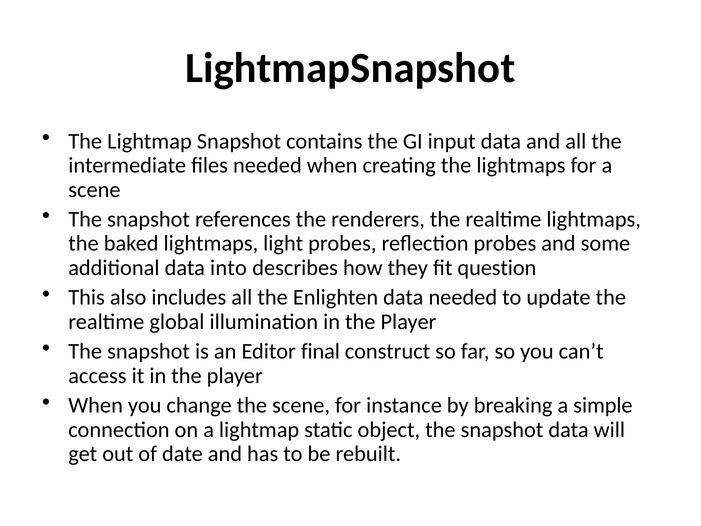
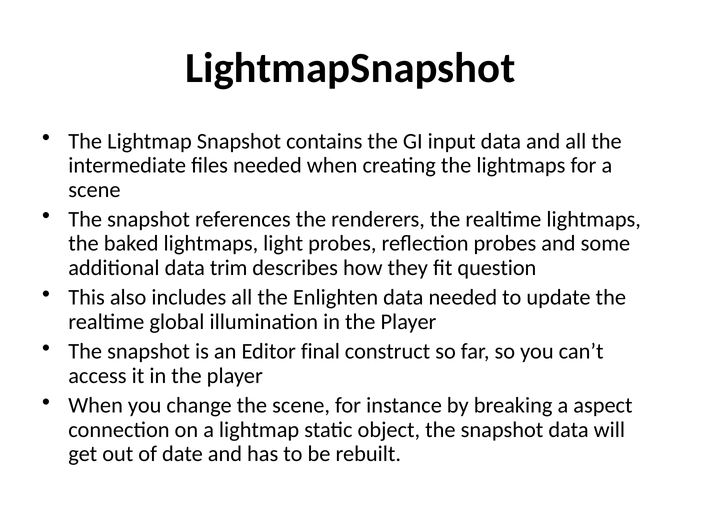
into: into -> trim (229, 268)
simple: simple -> aspect (603, 405)
